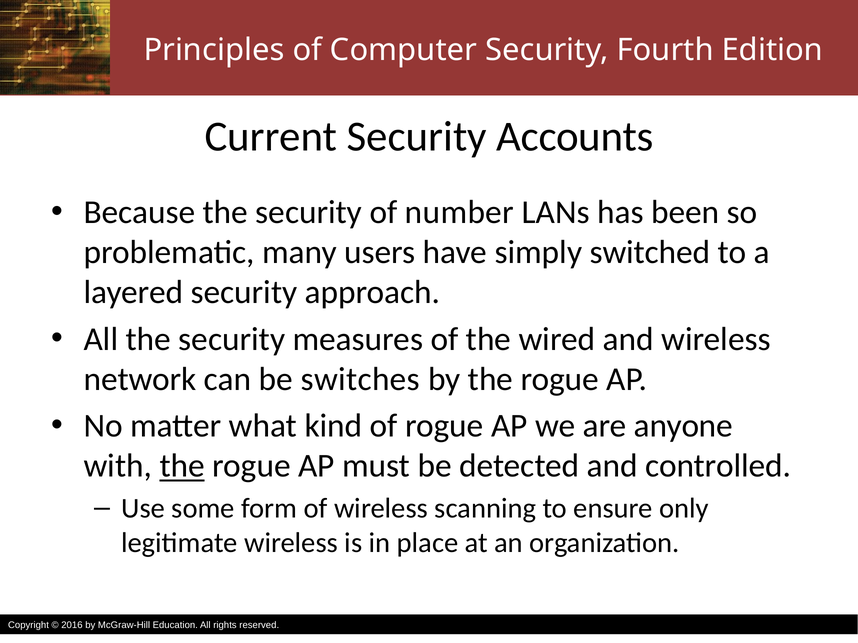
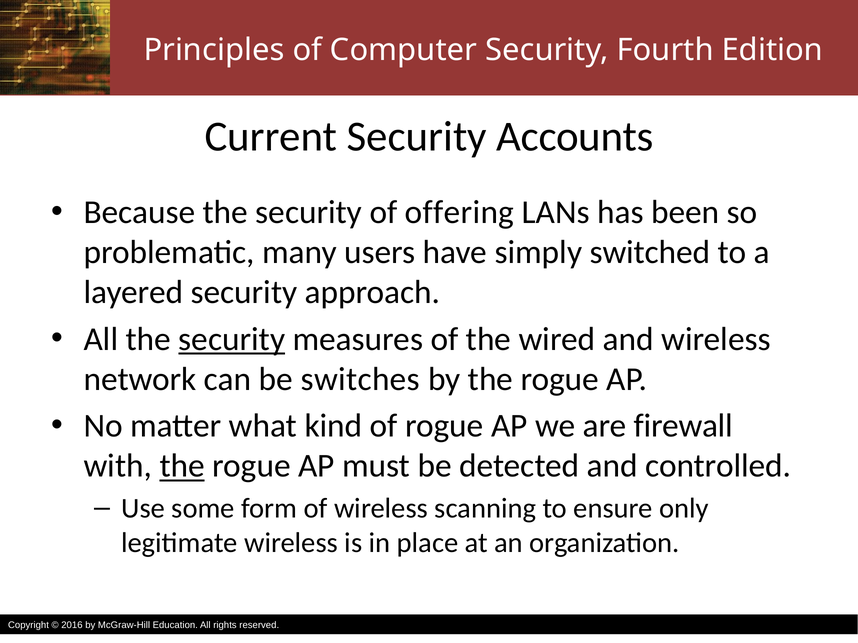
number: number -> offering (459, 213)
security underline: none -> present (232, 339)
anyone: anyone -> firewall (683, 426)
